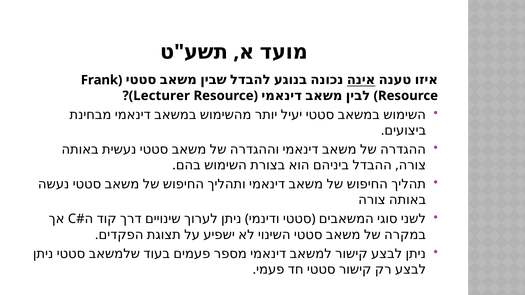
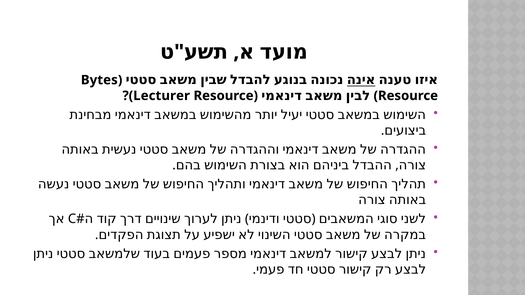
Frank: Frank -> Bytes (99, 80)
